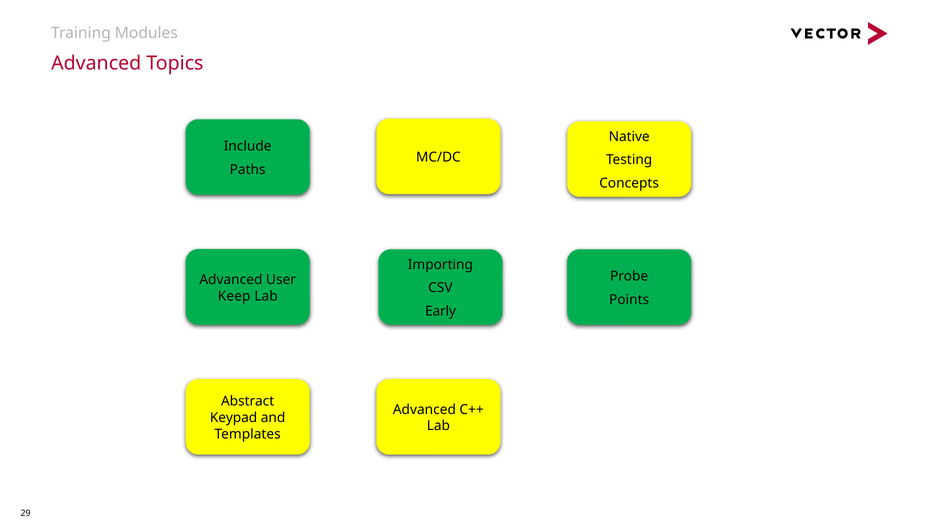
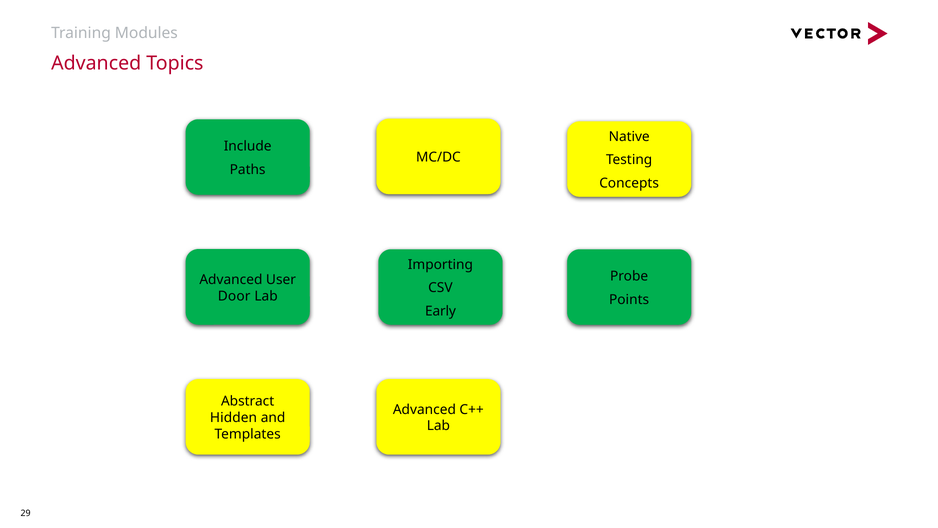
Keep: Keep -> Door (234, 296)
Keypad: Keypad -> Hidden (233, 417)
